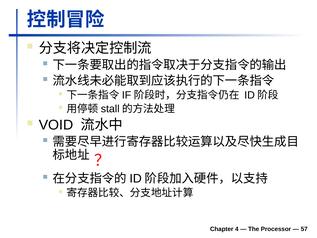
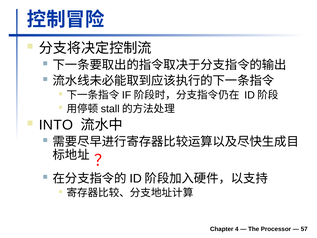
VOID: VOID -> INTO (56, 125)
